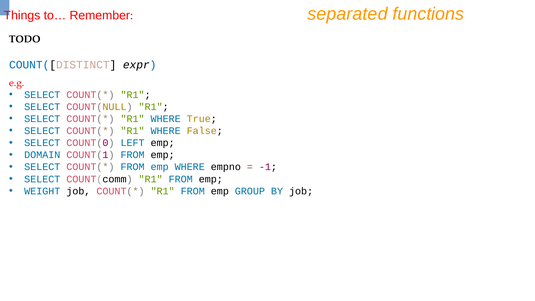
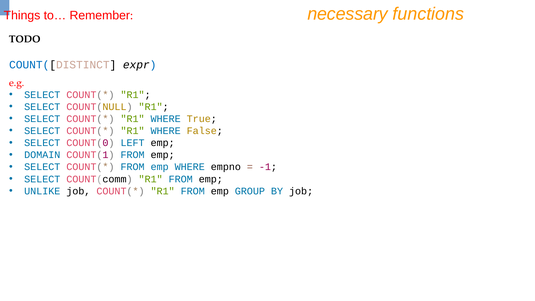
separated: separated -> necessary (348, 14)
WEIGHT: WEIGHT -> UNLIKE (42, 191)
